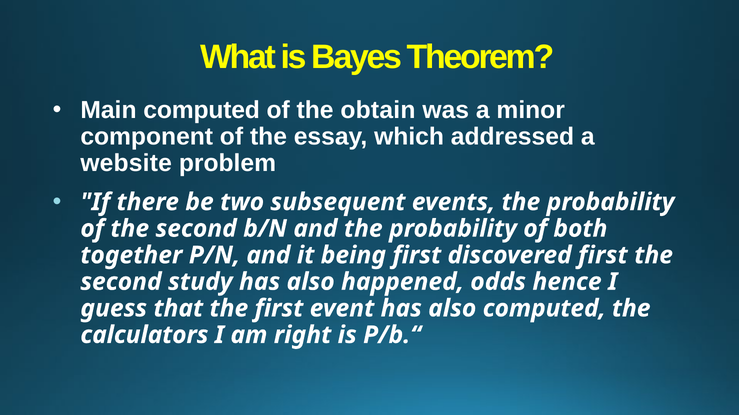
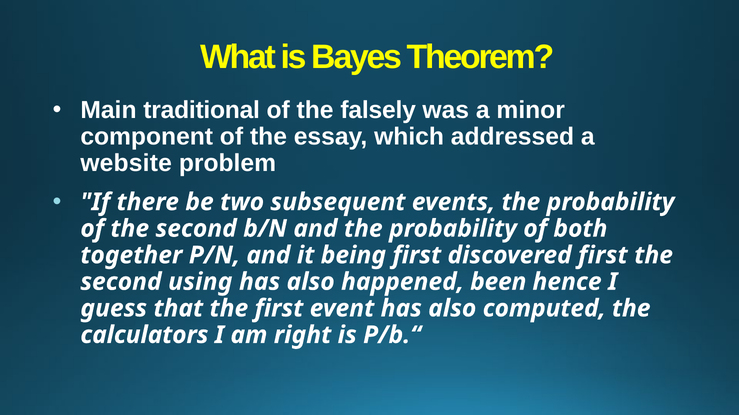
Main computed: computed -> traditional (202, 110)
obtain: obtain -> falsely (378, 110)
study: study -> using (200, 282)
odds: odds -> been (498, 282)
